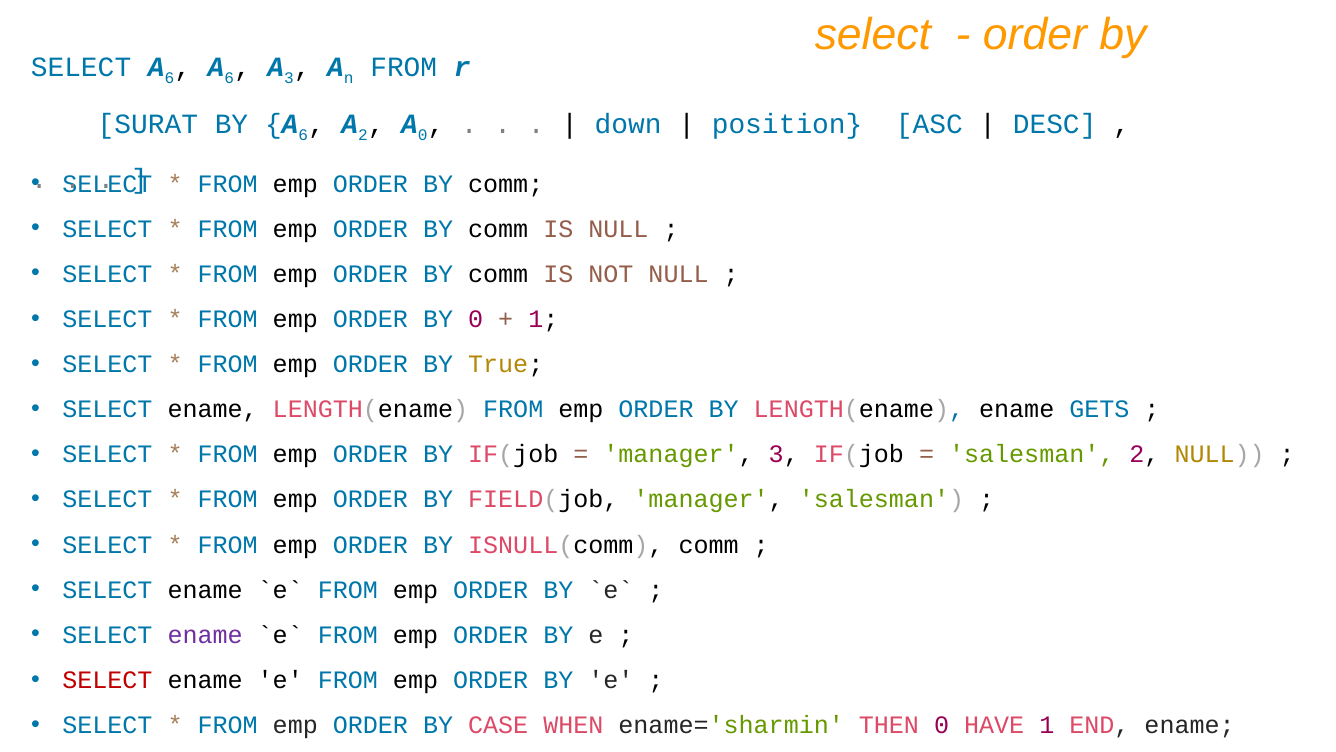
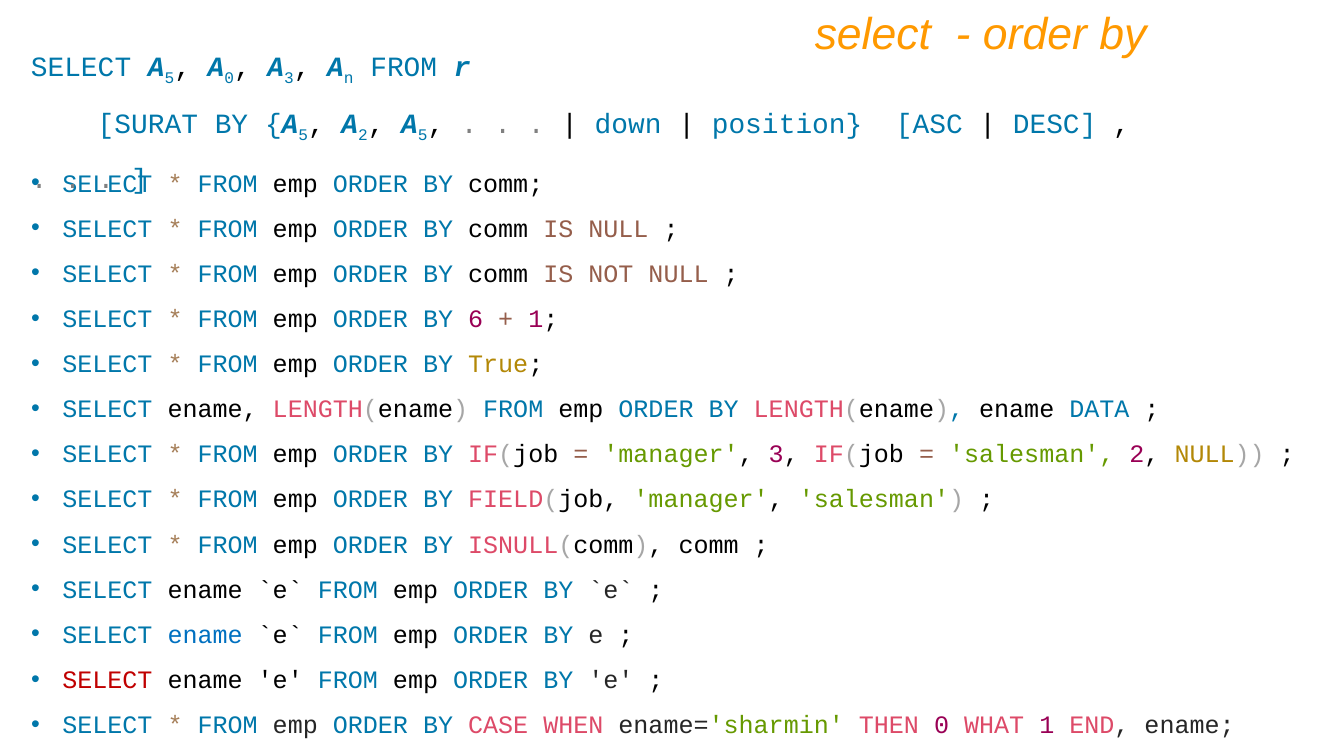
6: 6 -> 5 (169, 78)
6: 6 -> 0 (229, 78)
6: 6 -> 5 (303, 135)
0: 0 -> 5 (423, 135)
BY 0: 0 -> 6 (476, 319)
GETS: GETS -> DATA (1099, 409)
ename colour: purple -> blue (205, 635)
HAVE: HAVE -> WHAT (994, 725)
